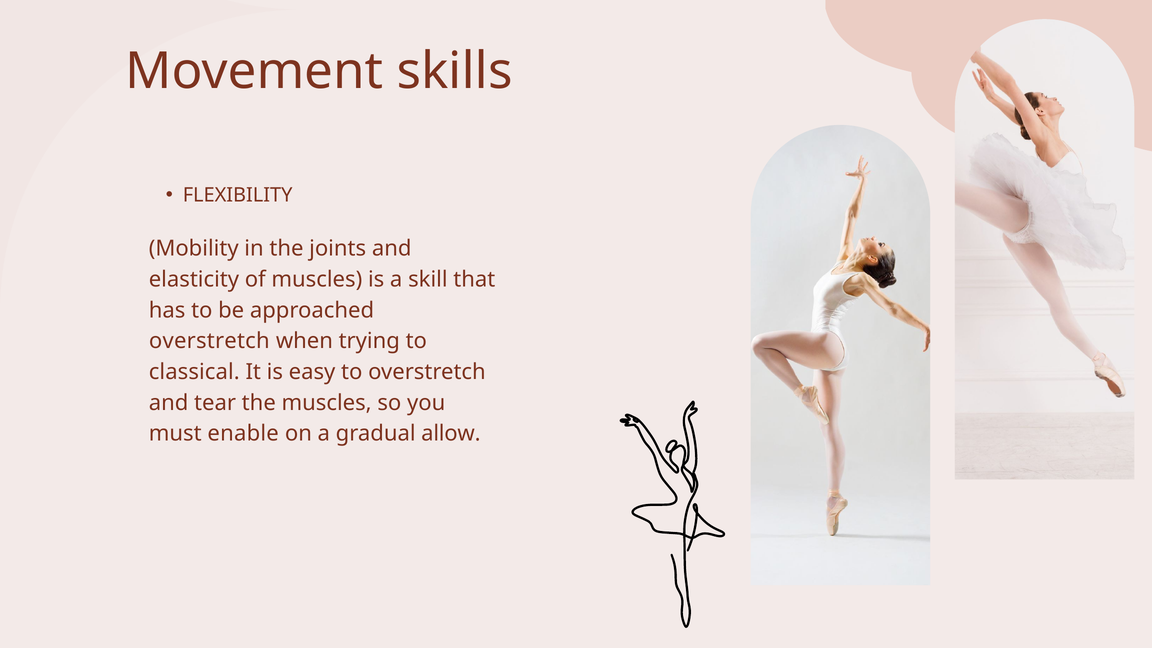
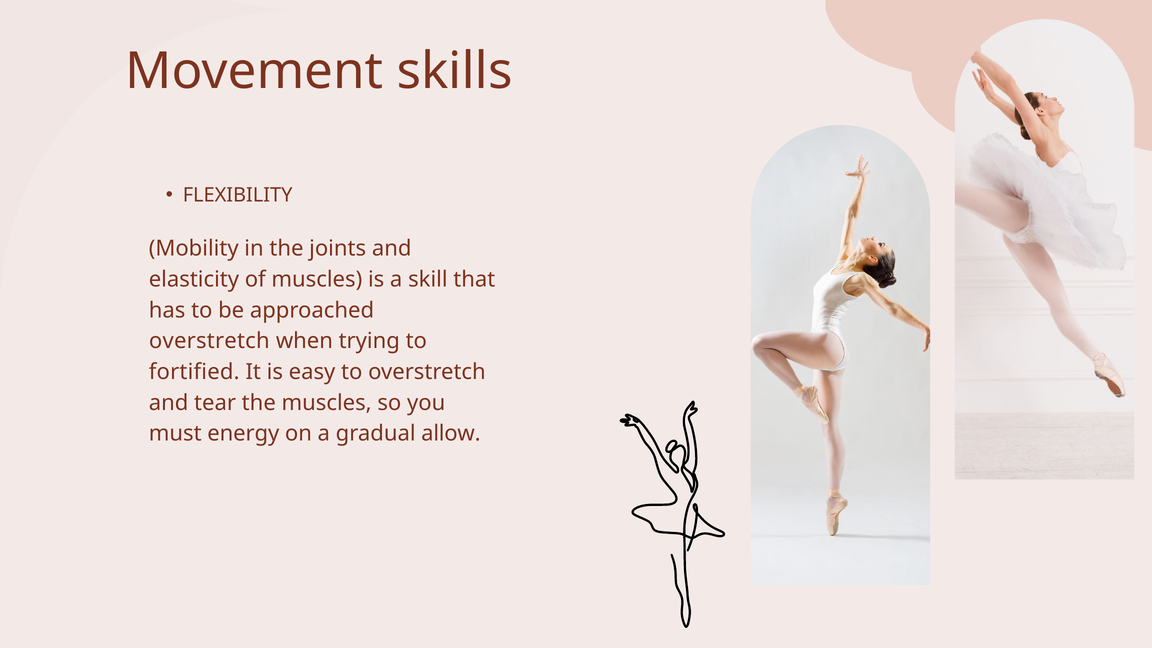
classical: classical -> fortified (194, 372)
enable: enable -> energy (243, 434)
